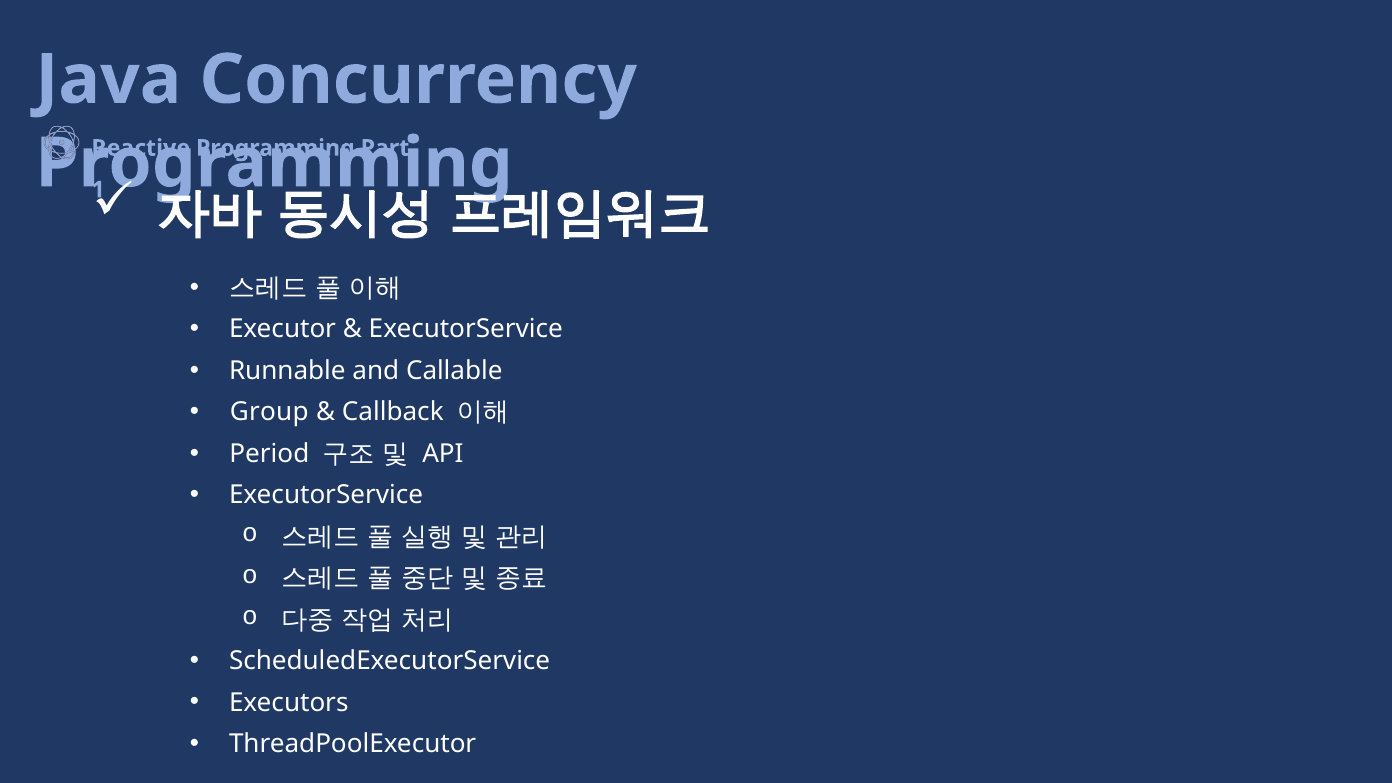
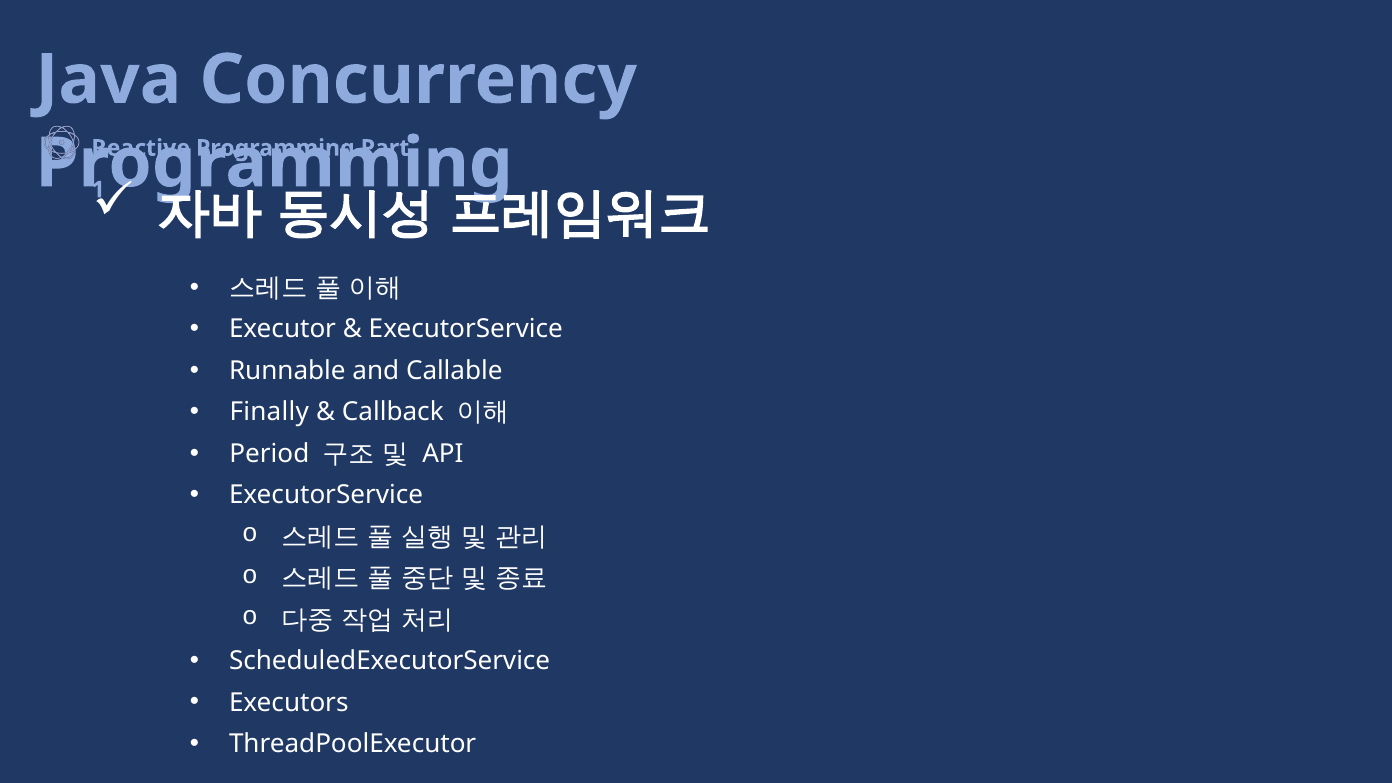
Group: Group -> Finally (269, 412)
